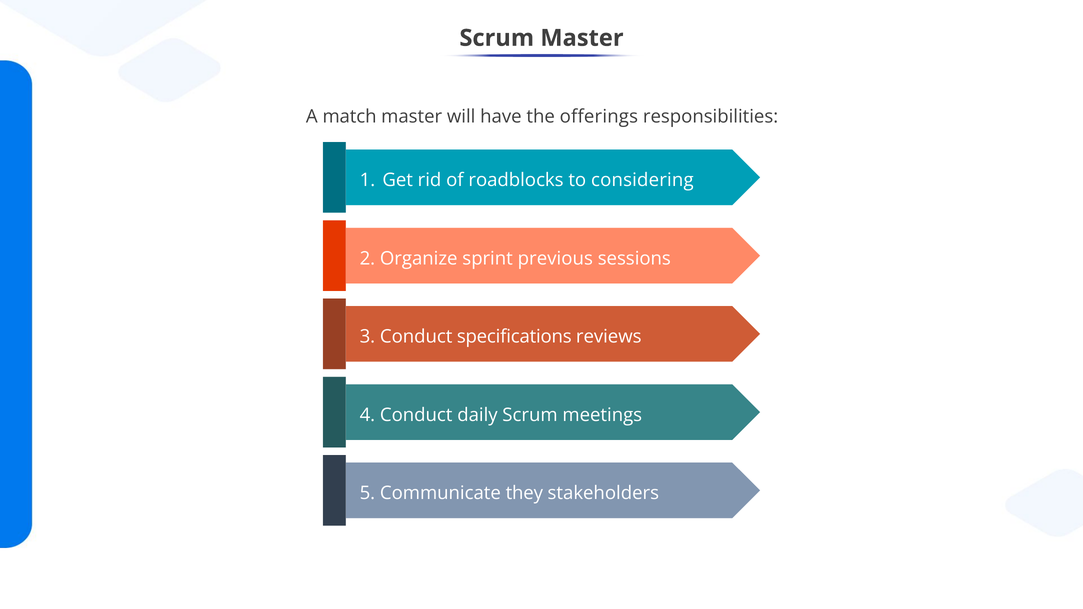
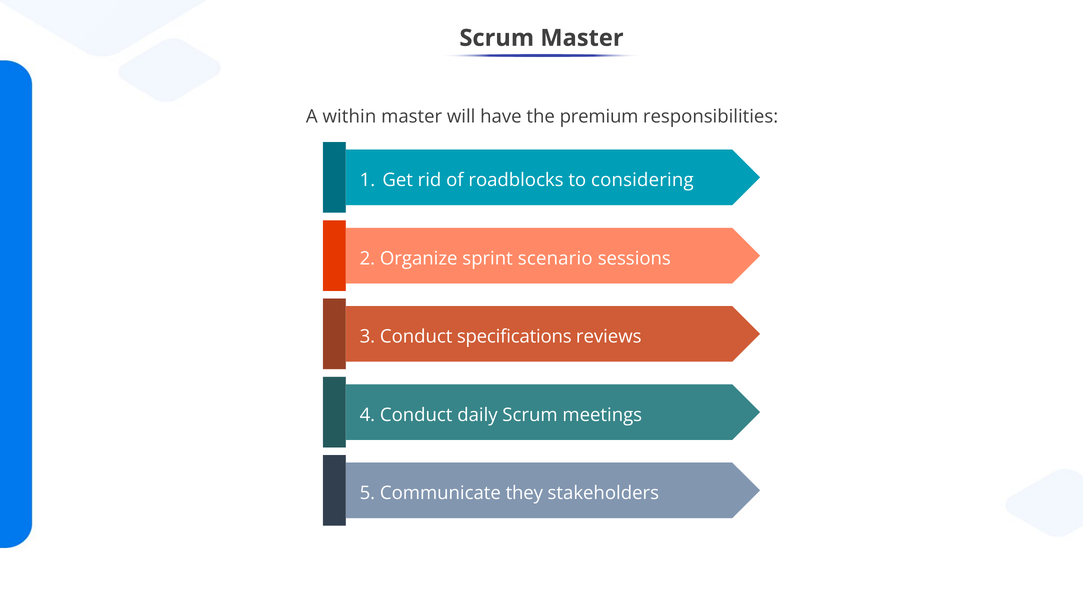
match: match -> within (349, 117)
offerings: offerings -> premium (599, 117)
previous: previous -> scenario (555, 259)
